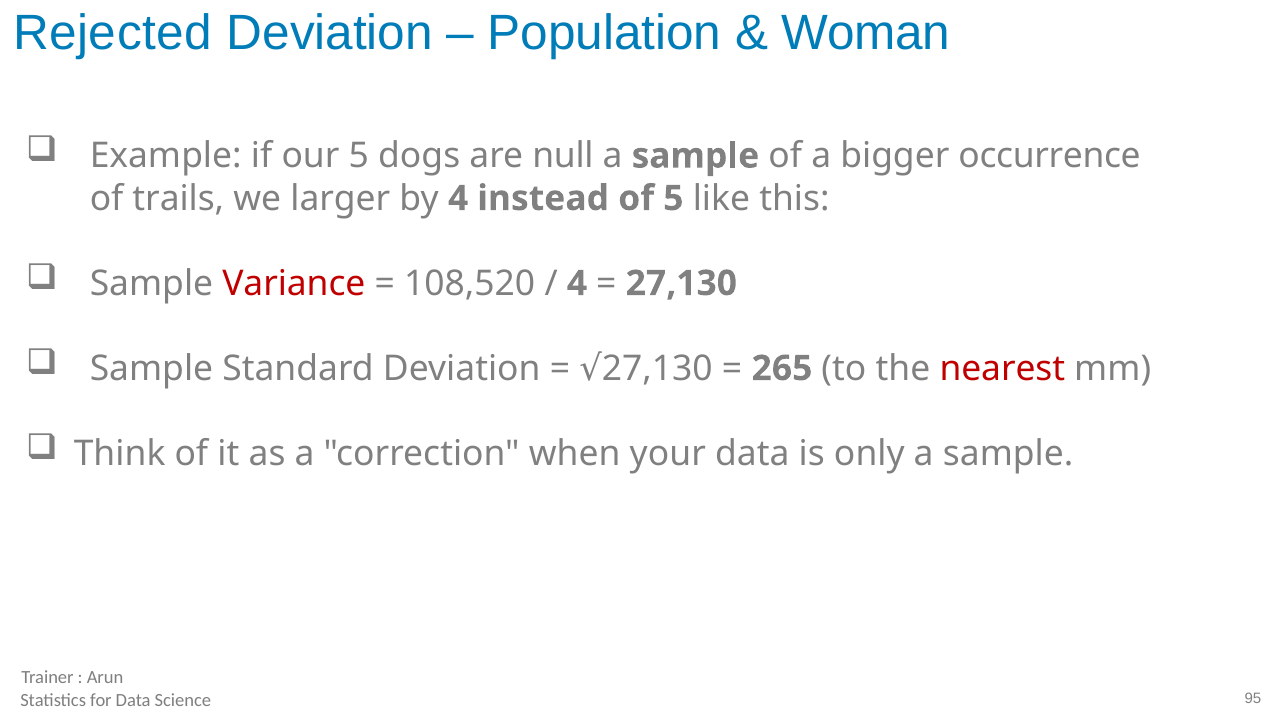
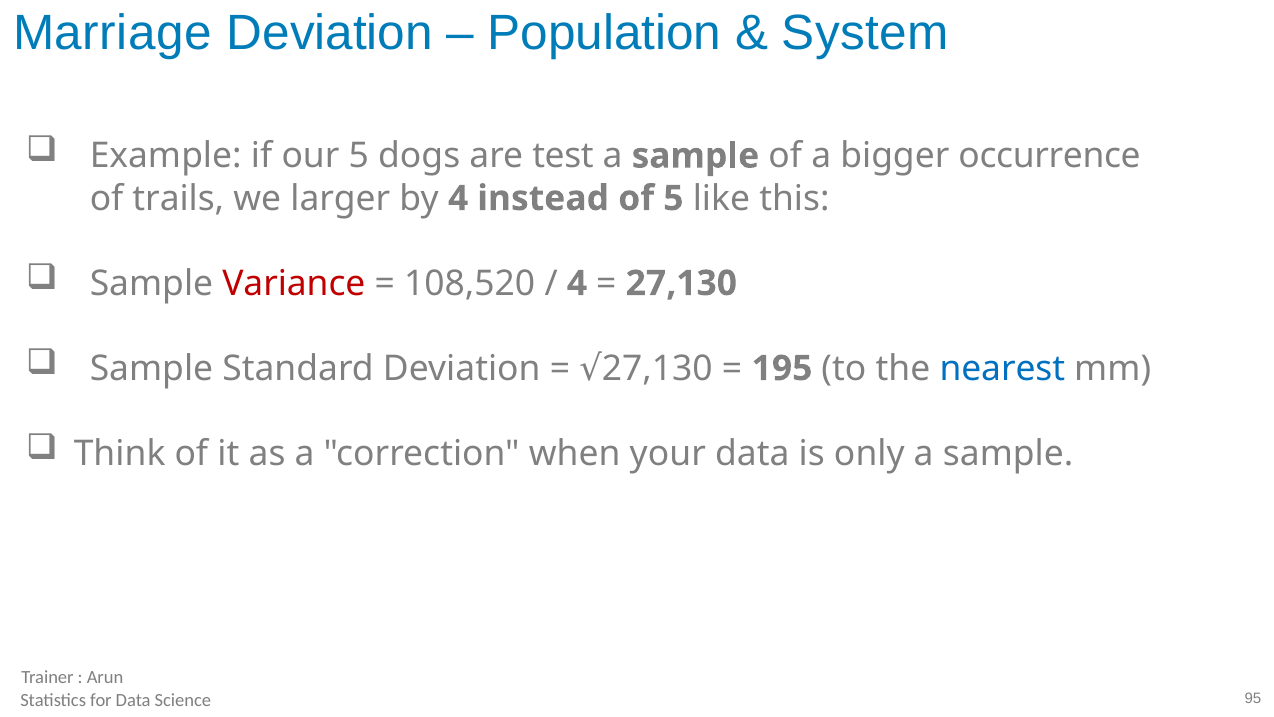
Rejected: Rejected -> Marriage (113, 33)
Woman: Woman -> System (865, 33)
null: null -> test (563, 156)
265: 265 -> 195 (782, 368)
nearest colour: red -> blue (1002, 368)
